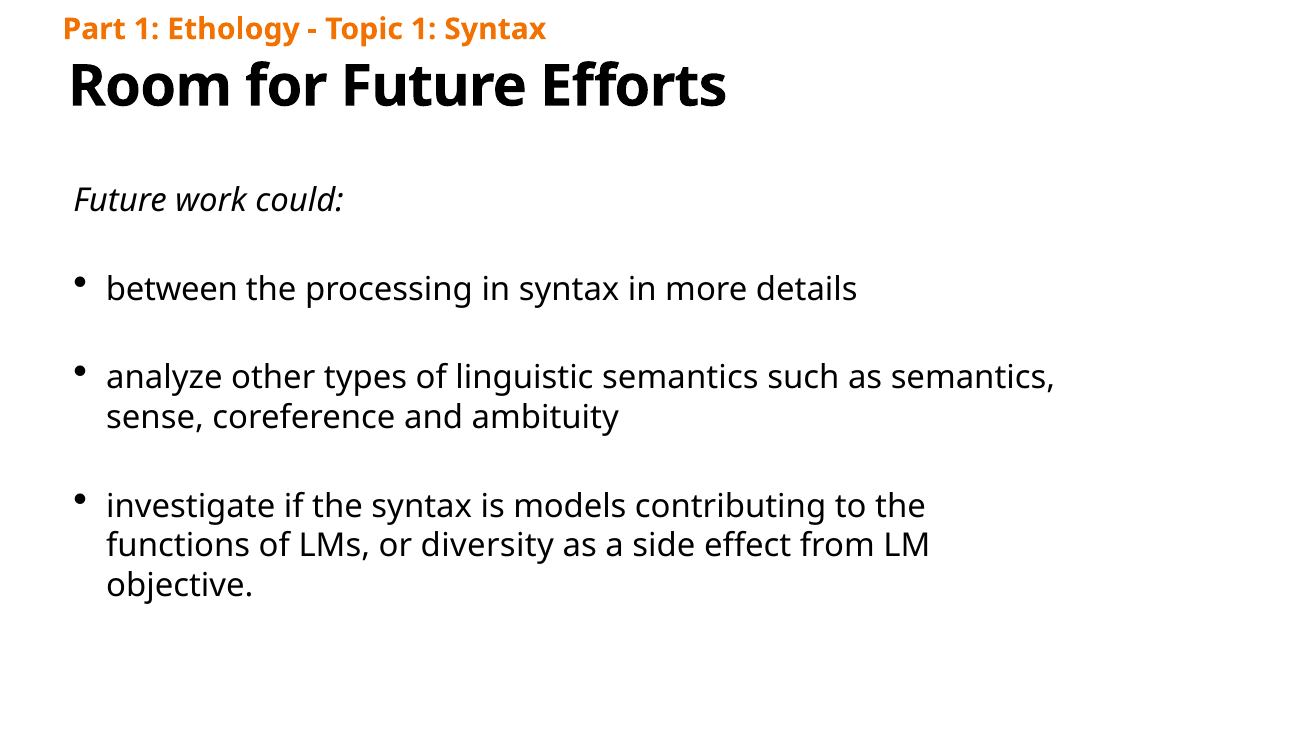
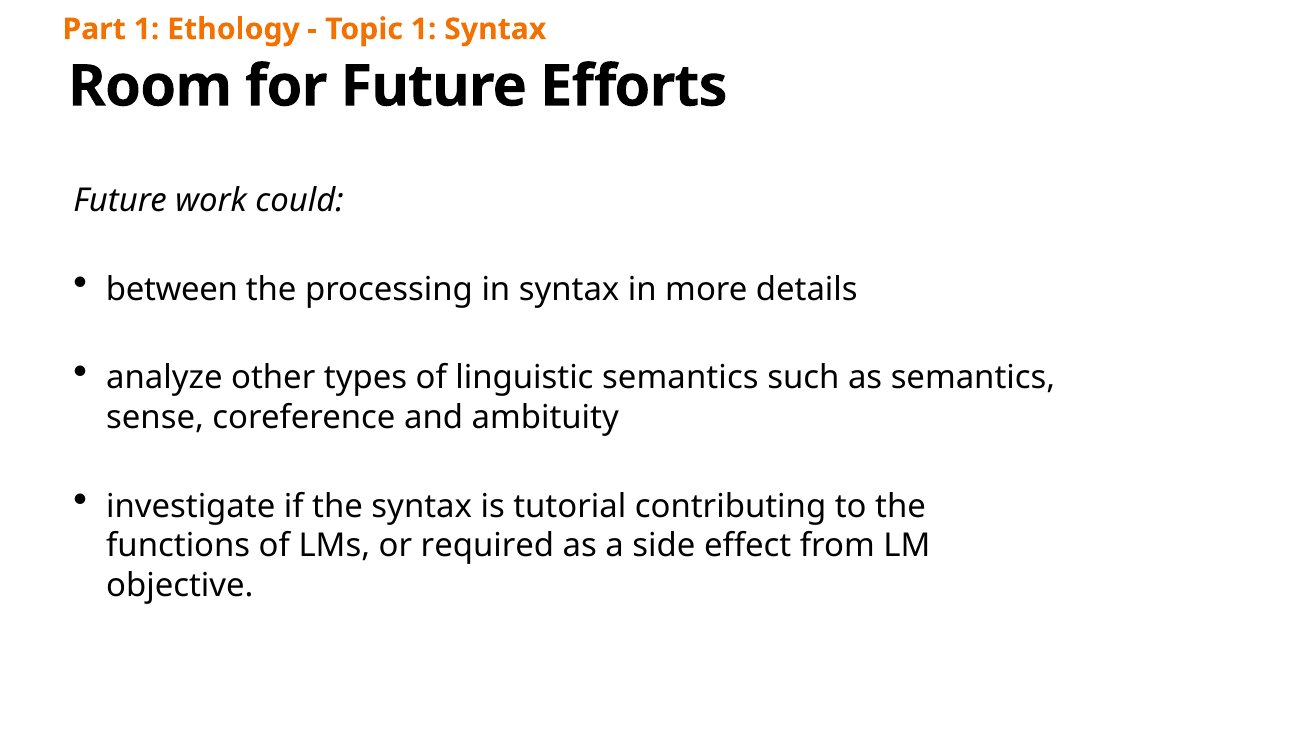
models: models -> tutorial (570, 506)
diversity: diversity -> required (487, 546)
